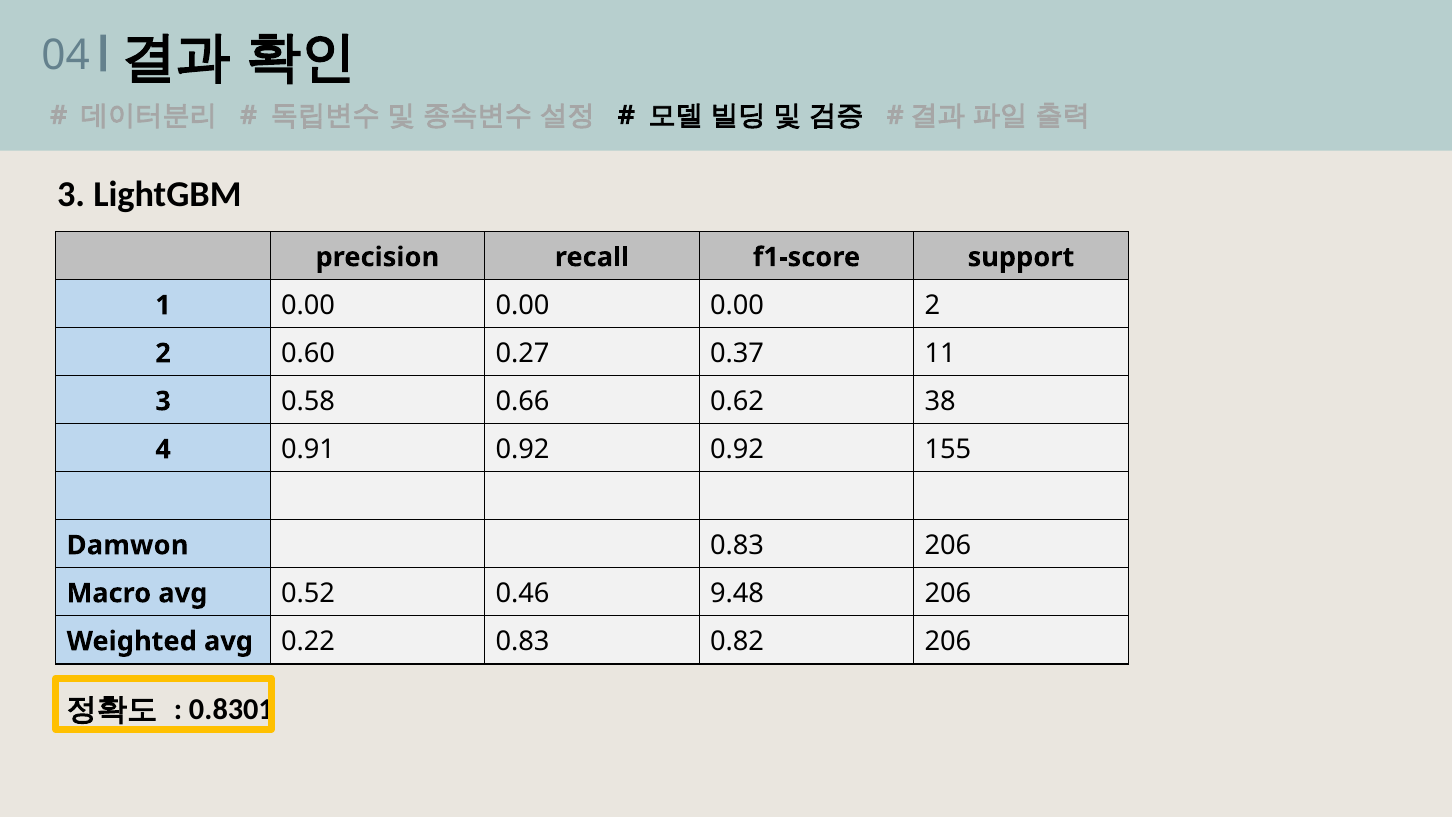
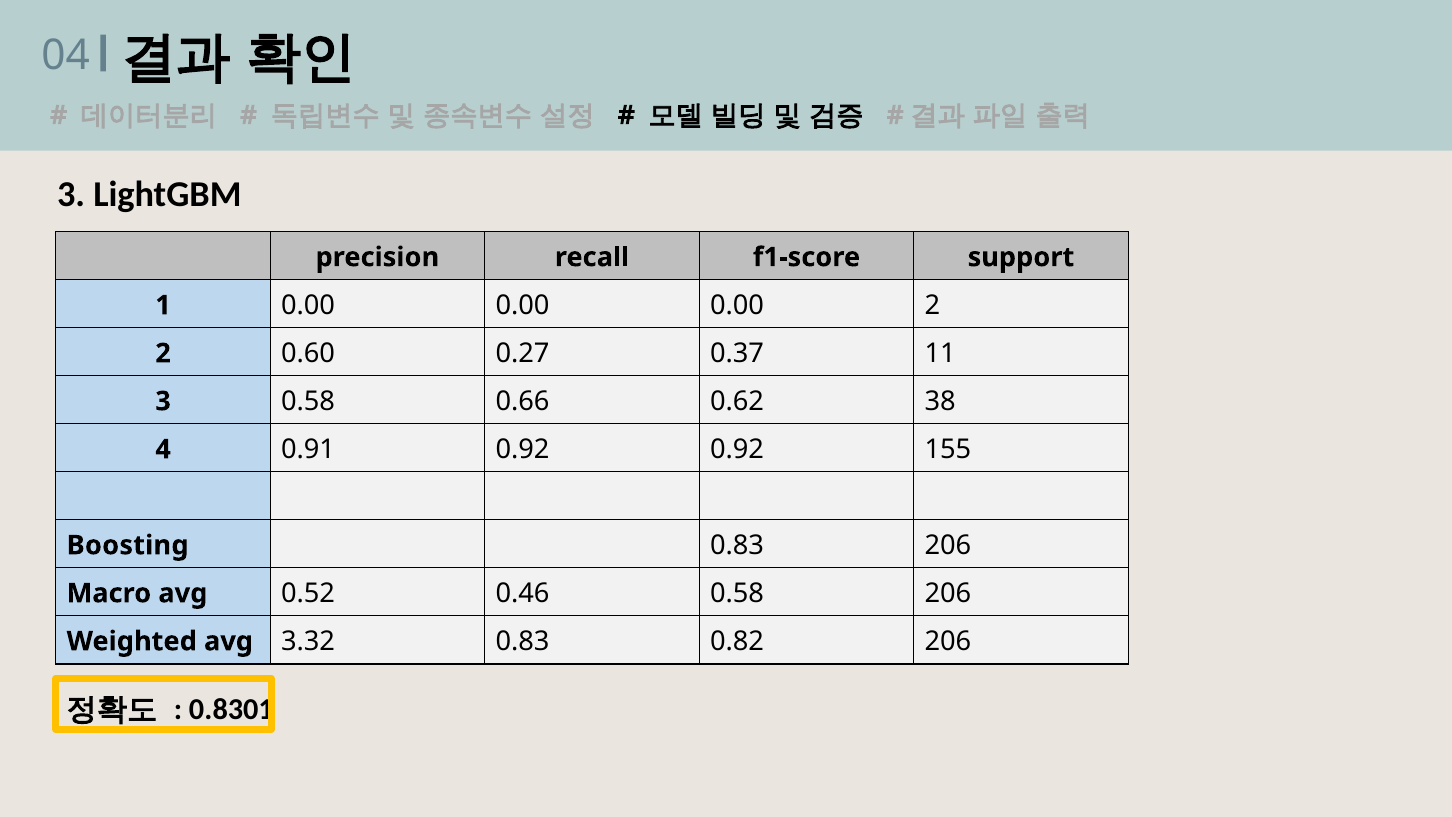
Damwon: Damwon -> Boosting (128, 545)
0.46 9.48: 9.48 -> 0.58 (737, 593)
0.22: 0.22 -> 3.32 (308, 641)
